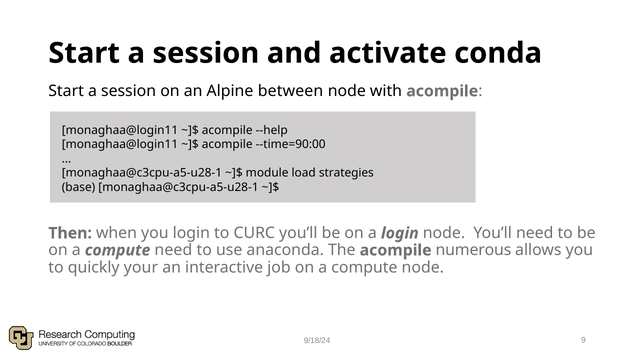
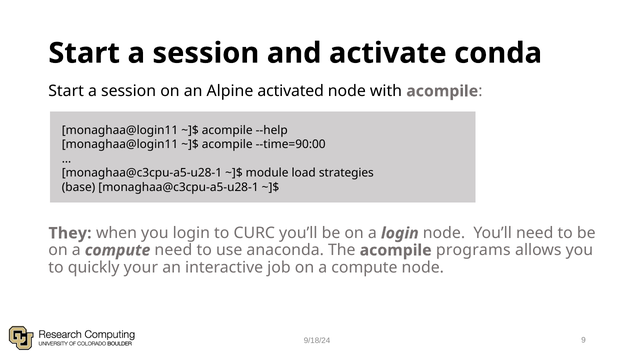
between: between -> activated (291, 91)
Then: Then -> They (70, 234)
numerous: numerous -> programs (473, 251)
